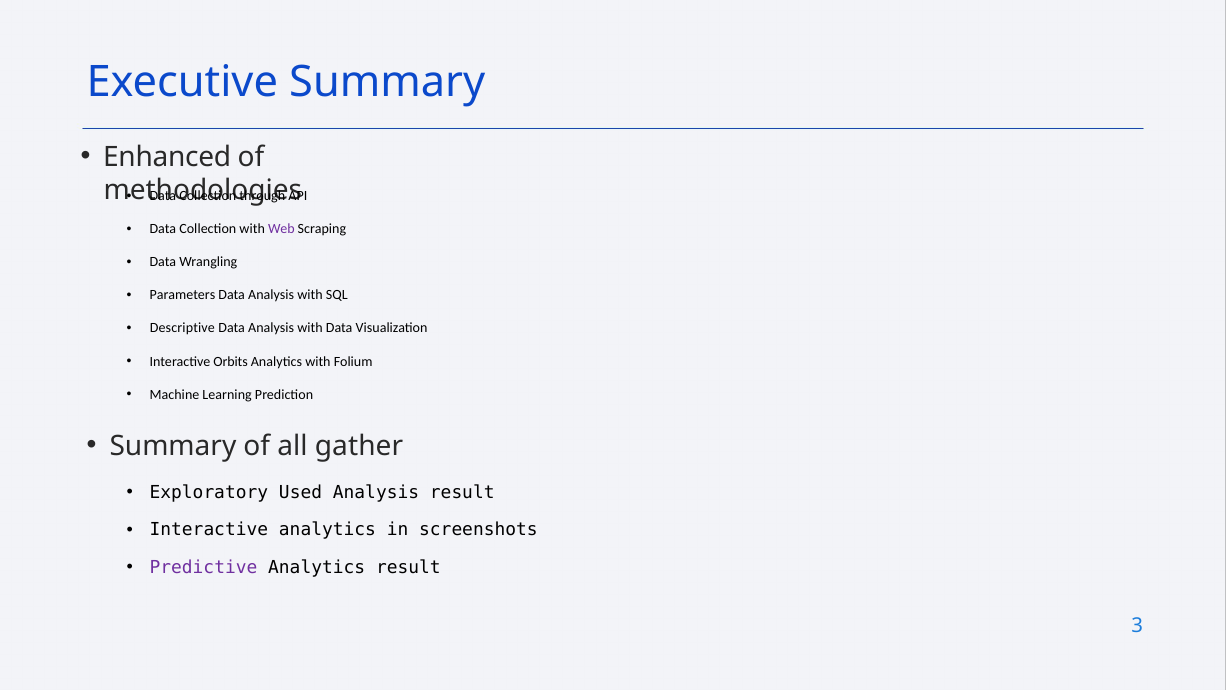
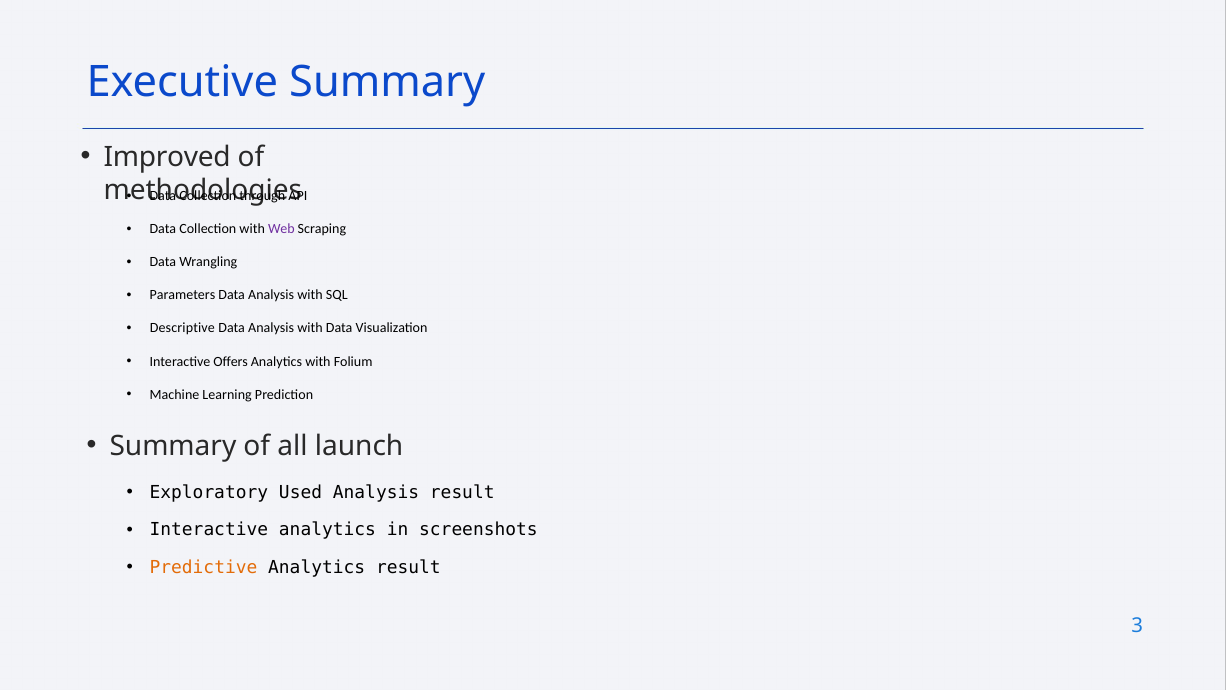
Enhanced: Enhanced -> Improved (167, 157)
Orbits: Orbits -> Offers (231, 361)
gather: gather -> launch (359, 446)
Predictive colour: purple -> orange (203, 567)
